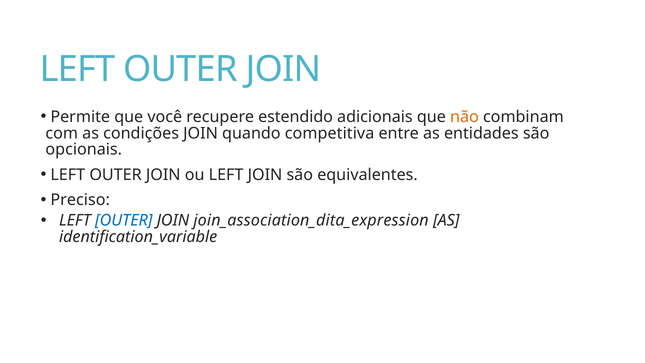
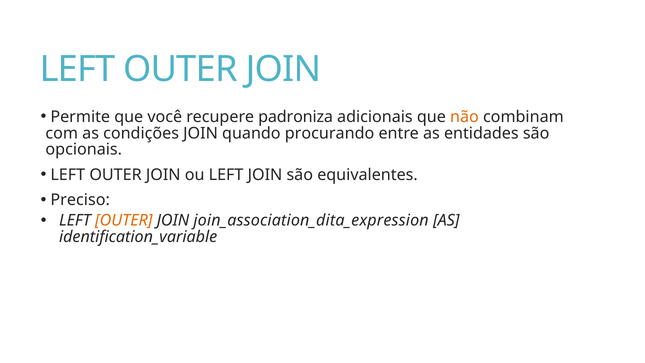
estendido: estendido -> padroniza (296, 117)
competitiva: competitiva -> procurando (330, 133)
OUTER colour: blue -> orange (124, 220)
